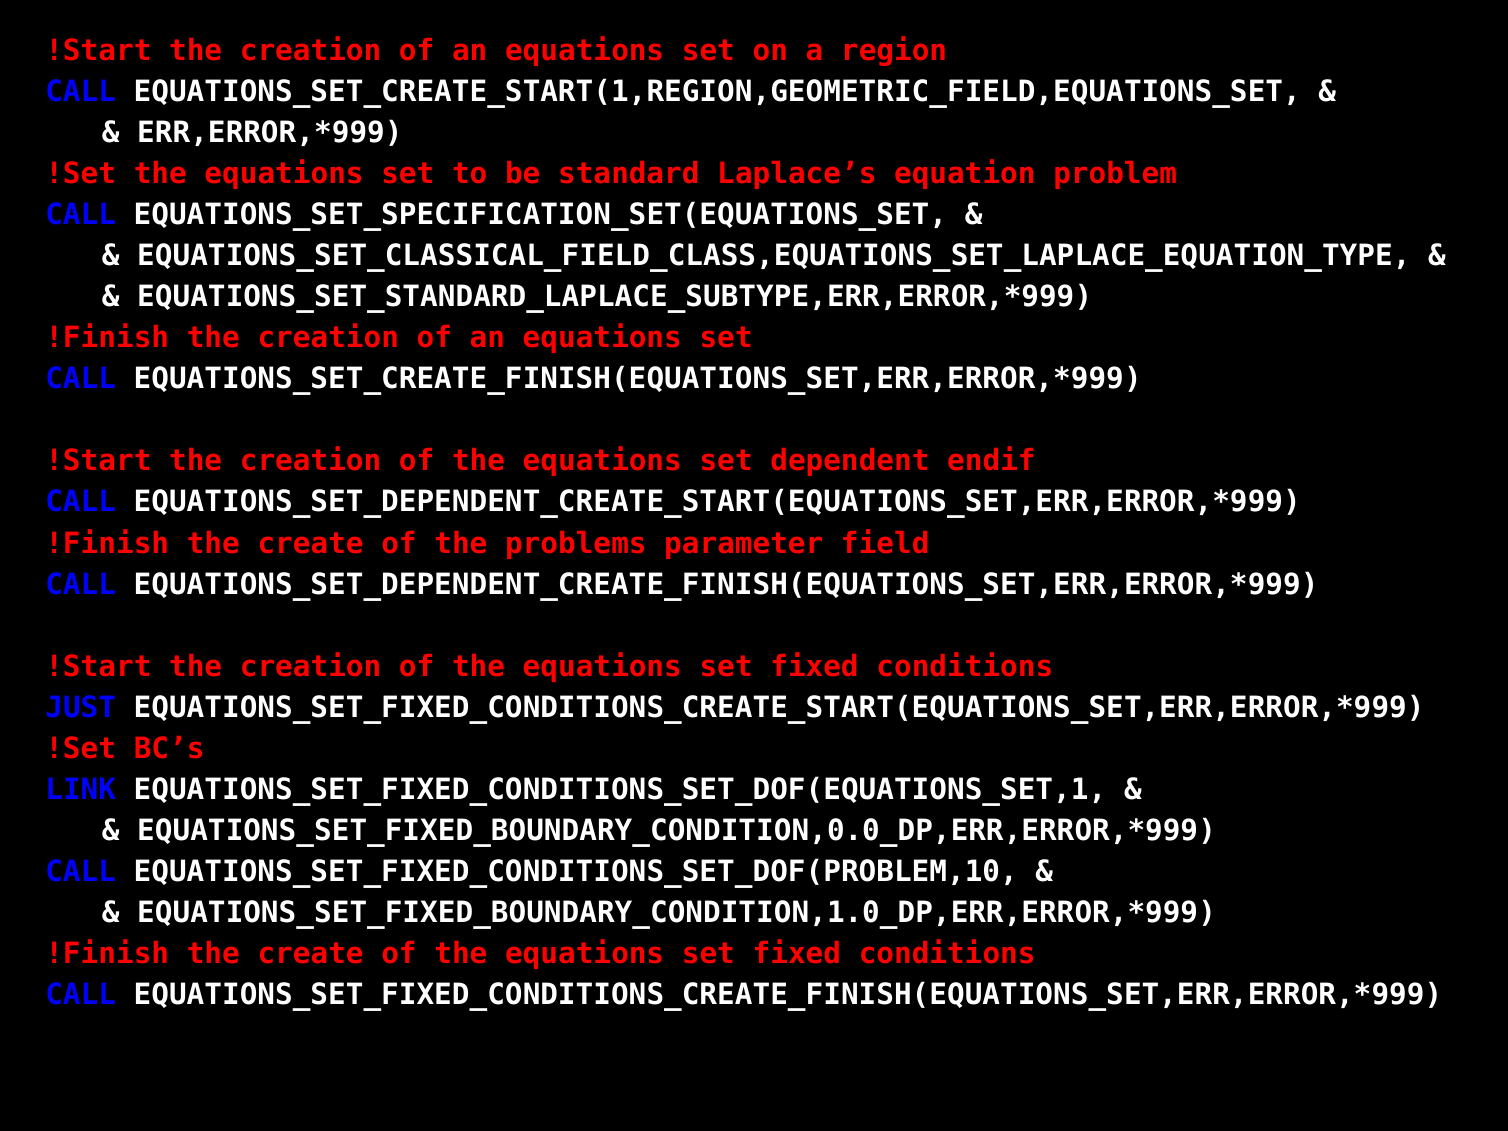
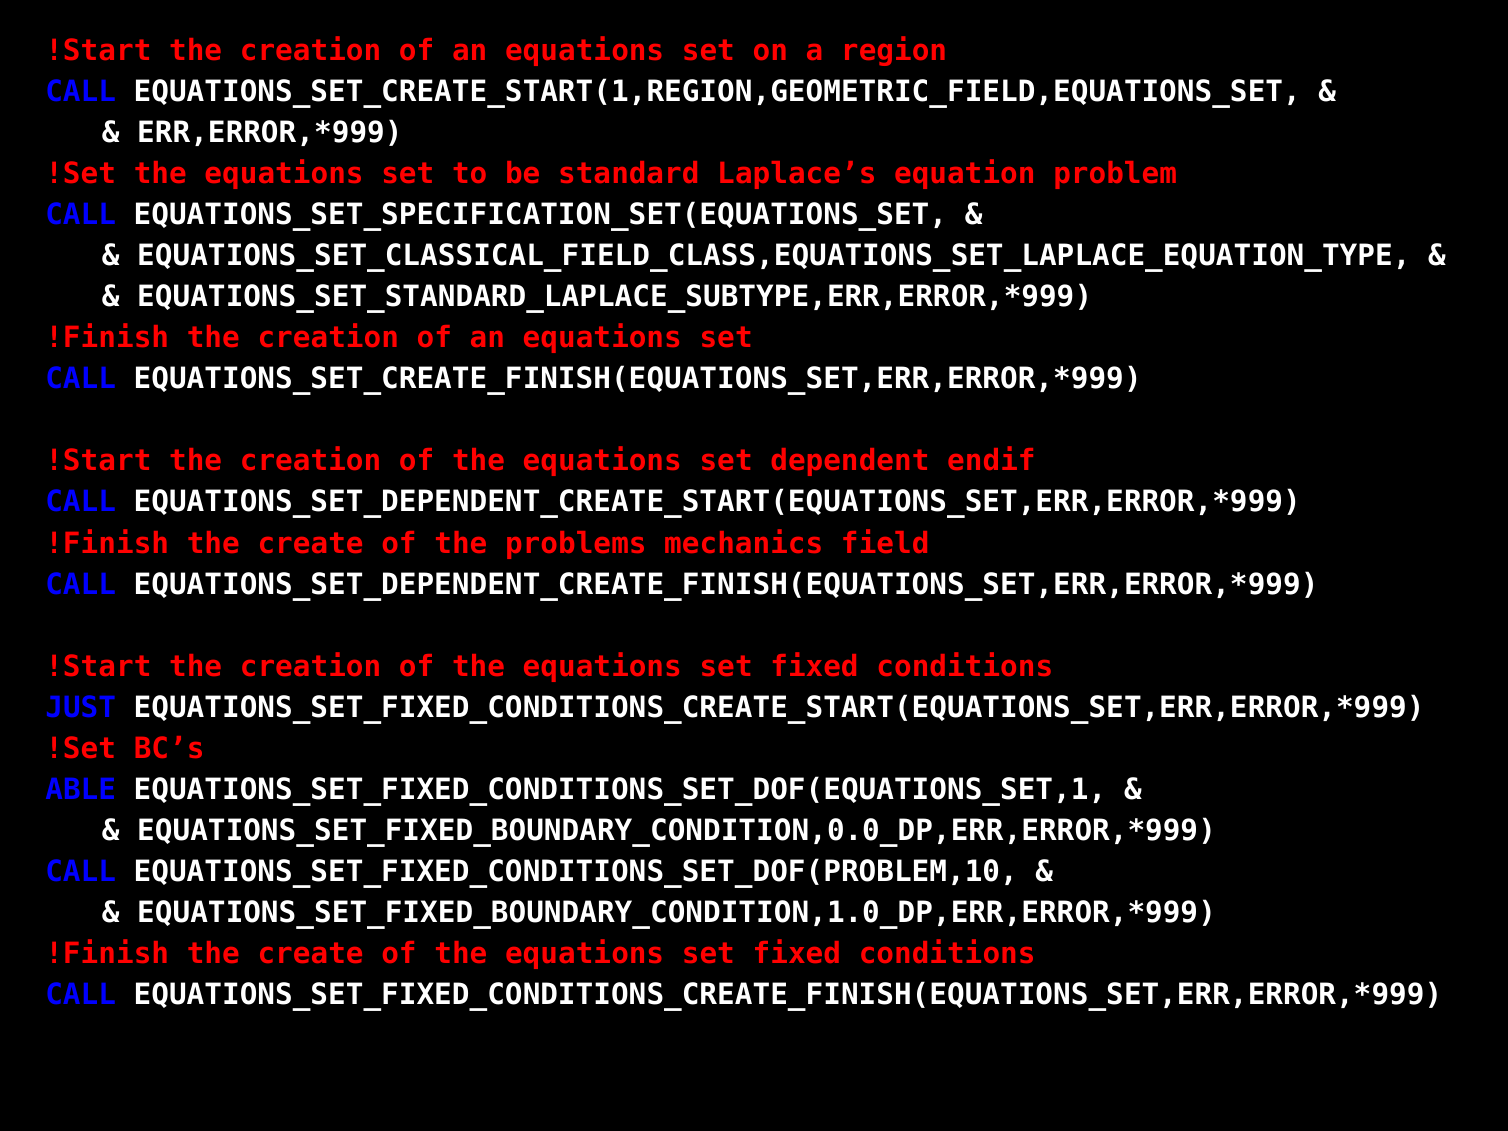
parameter: parameter -> mechanics (744, 543)
LINK: LINK -> ABLE (81, 790)
